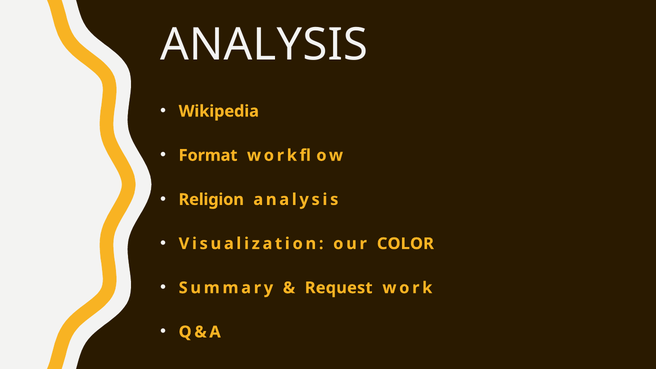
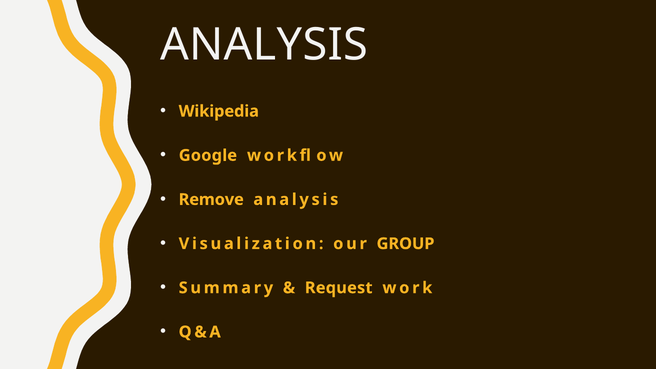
Format: Format -> Google (208, 155)
Religion: Religion -> Remove (211, 200)
COLOR: COLOR -> GROUP (406, 244)
